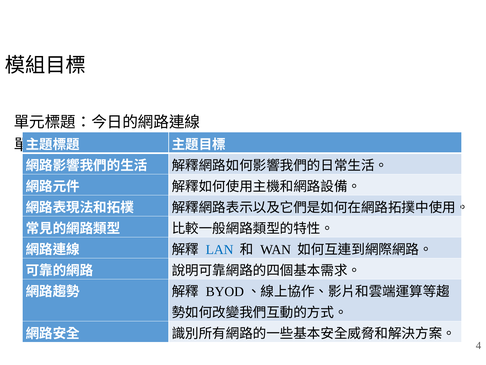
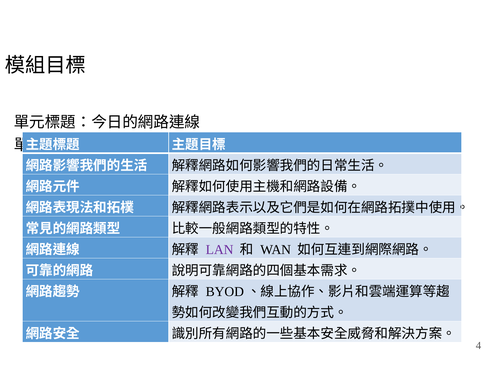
LAN colour: blue -> purple (220, 249)
